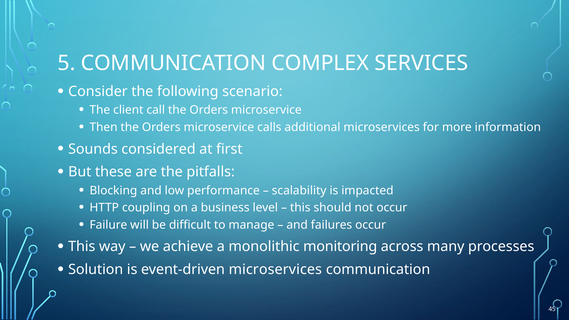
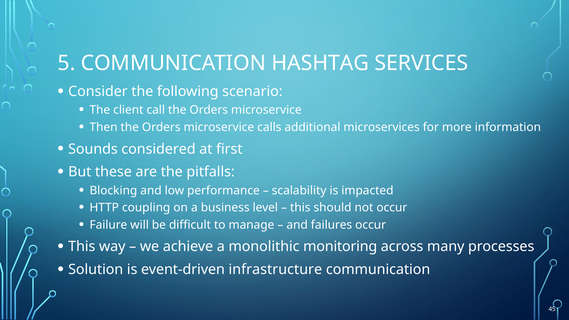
COMPLEX: COMPLEX -> HASHTAG (320, 63)
event-driven microservices: microservices -> infrastructure (275, 270)
